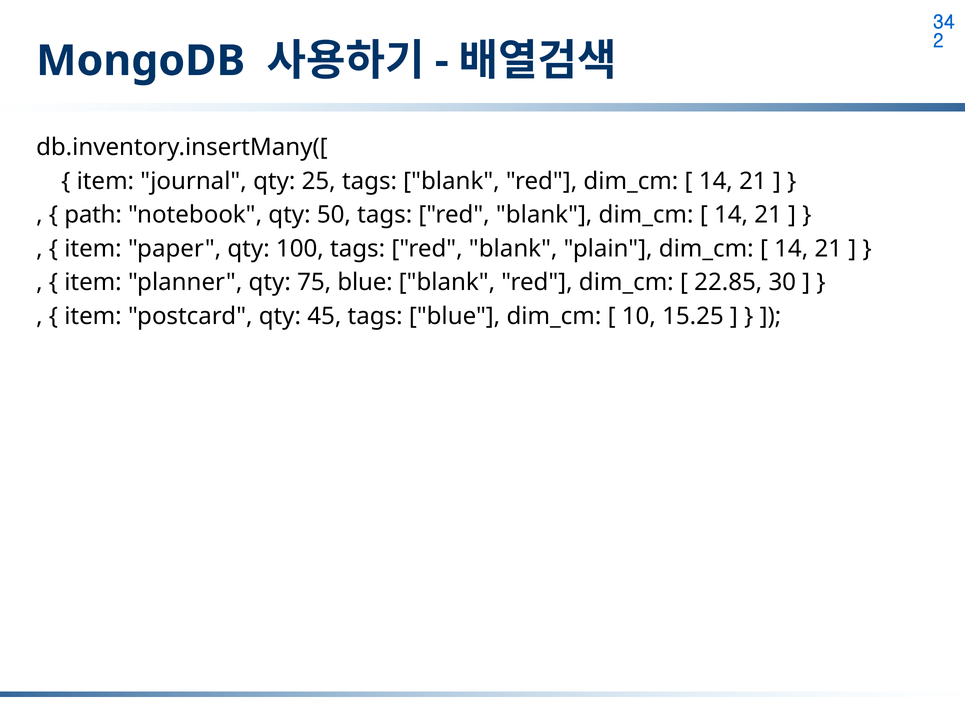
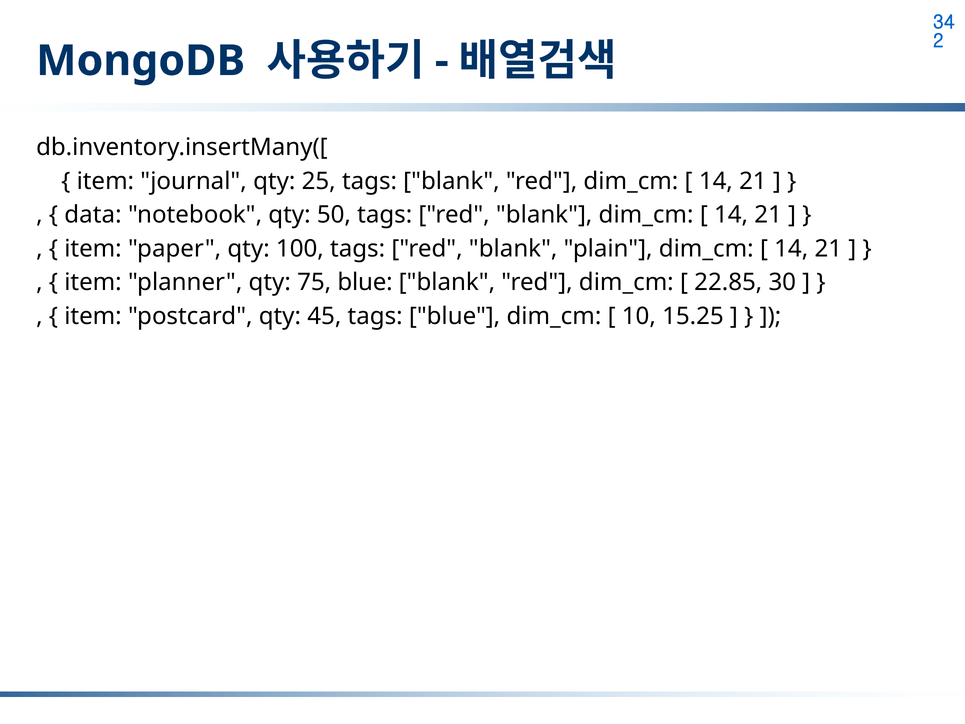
path: path -> data (93, 215)
